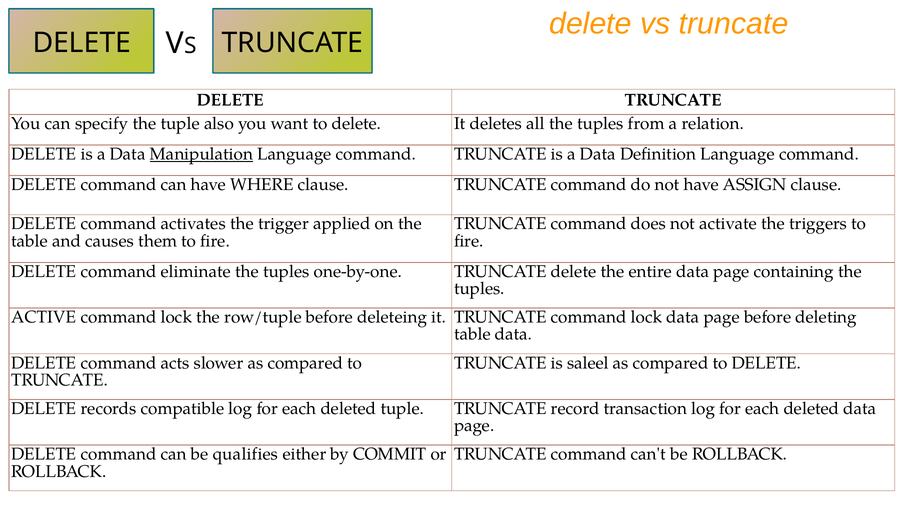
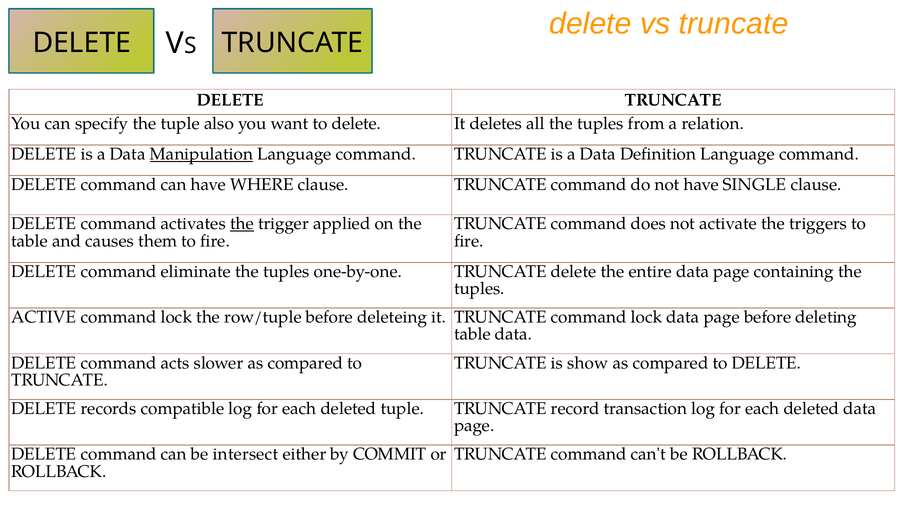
ASSIGN: ASSIGN -> SINGLE (755, 185)
the underline: none -> present (242, 224)
saleel: saleel -> show (588, 363)
qualifies: qualifies -> intersect (245, 455)
